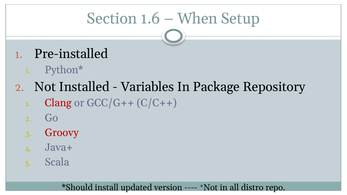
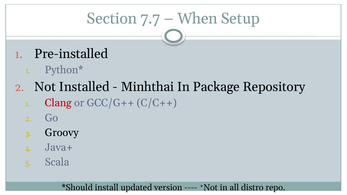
1.6: 1.6 -> 7.7 (150, 19)
Variables: Variables -> Minhthai (147, 87)
Groovy colour: red -> black (62, 133)
